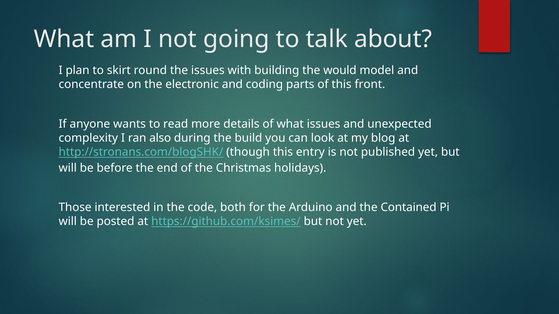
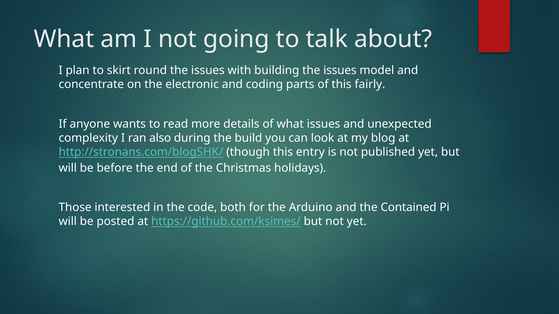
building the would: would -> issues (340, 71)
front: front -> fairly (370, 85)
